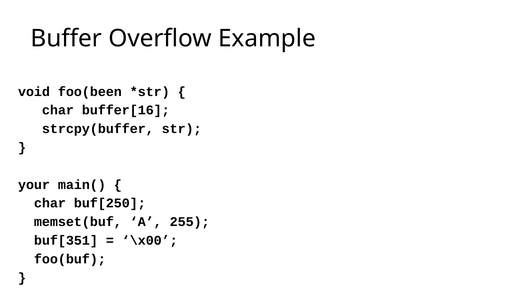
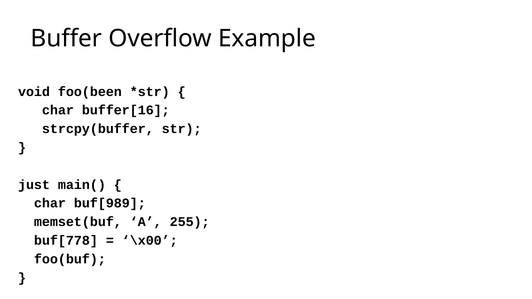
your: your -> just (34, 185)
buf[250: buf[250 -> buf[989 (110, 203)
buf[351: buf[351 -> buf[778 (66, 241)
